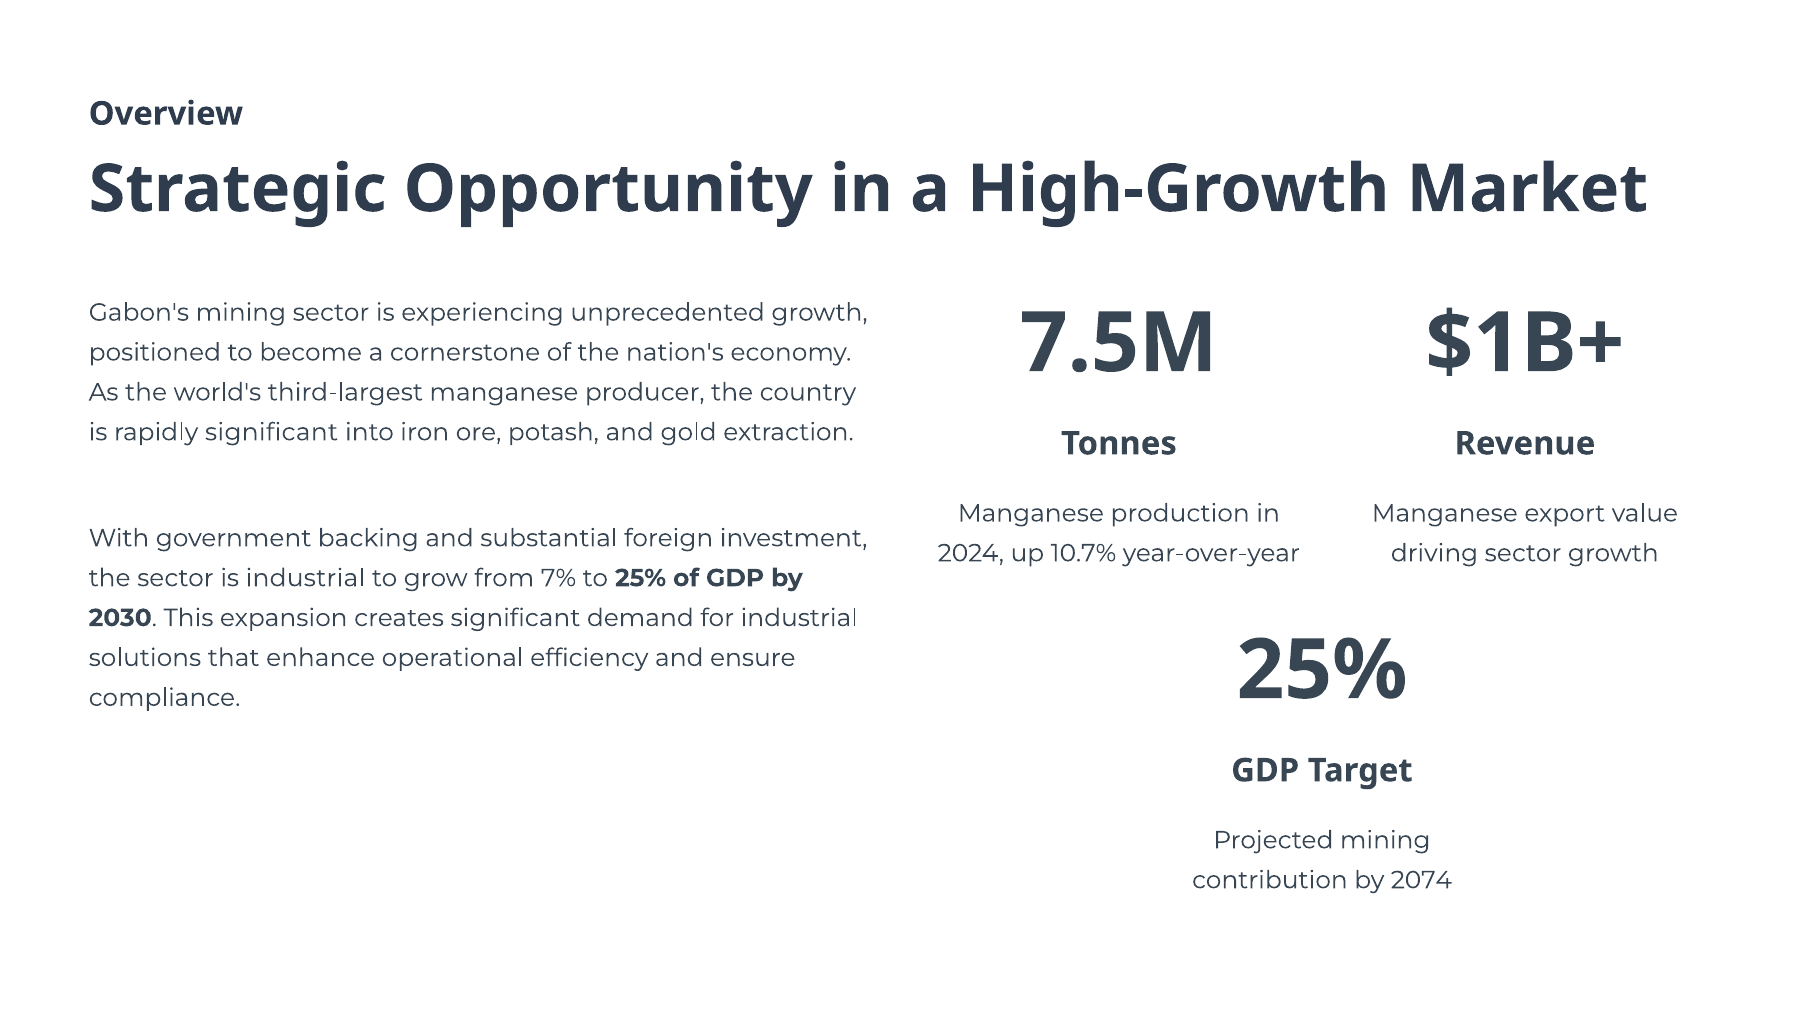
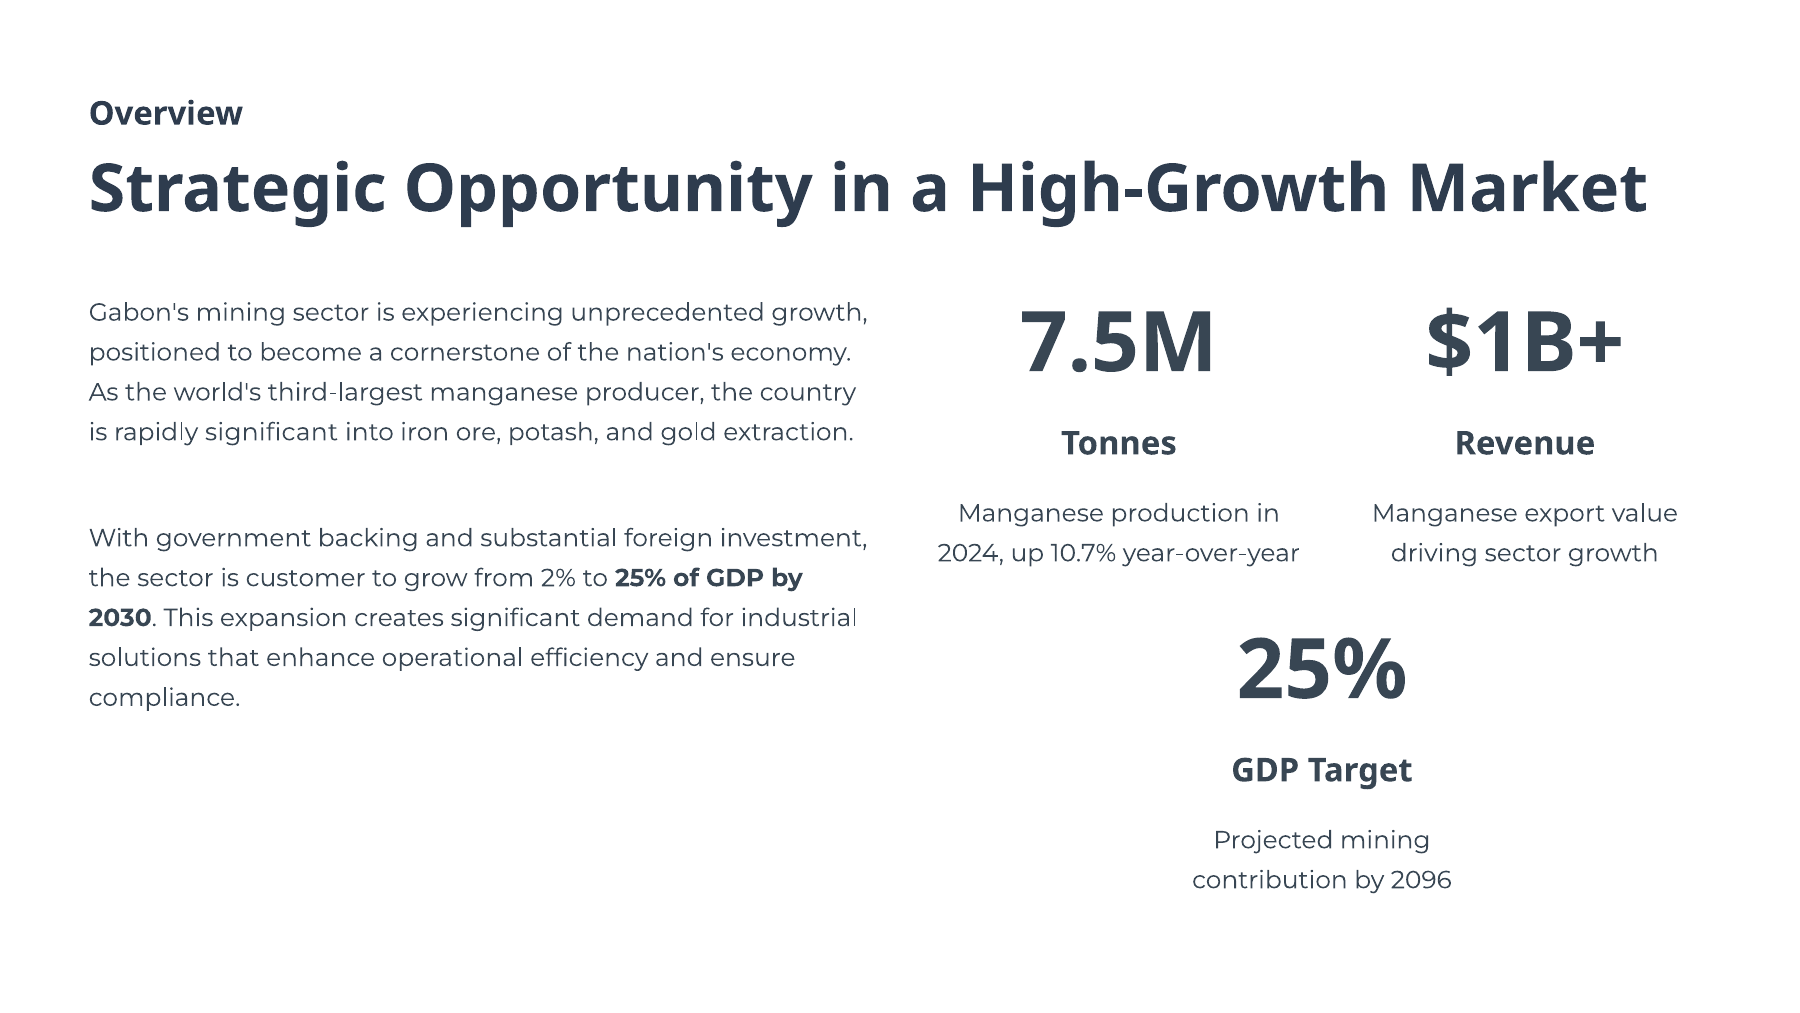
is industrial: industrial -> customer (306, 578)
7%: 7% -> 2% (558, 578)
2074: 2074 -> 2096 (1421, 880)
